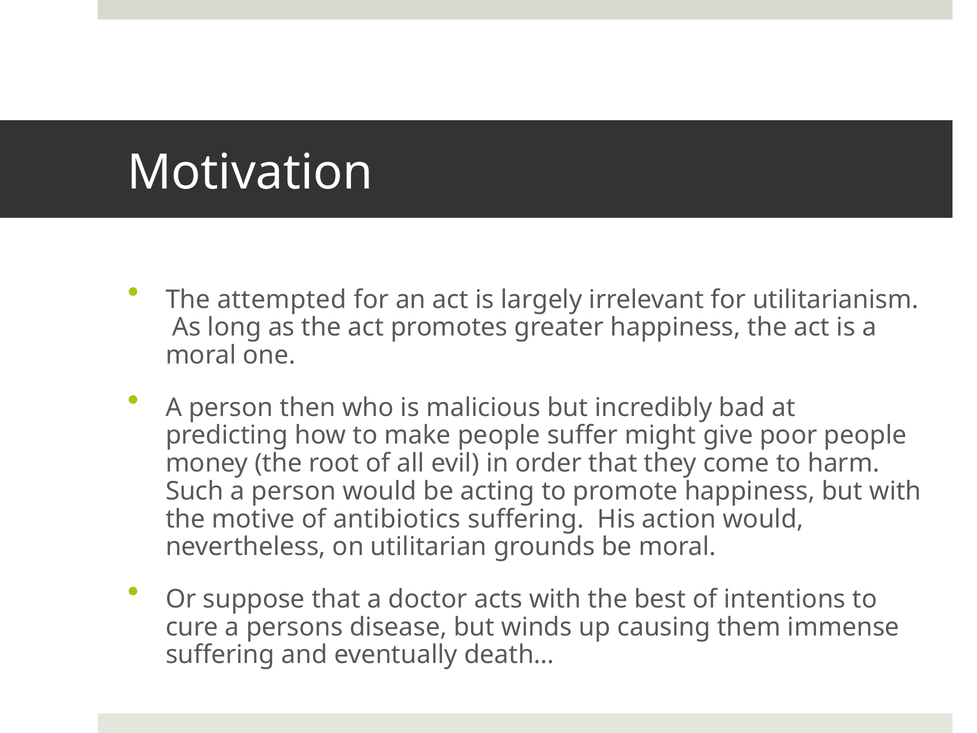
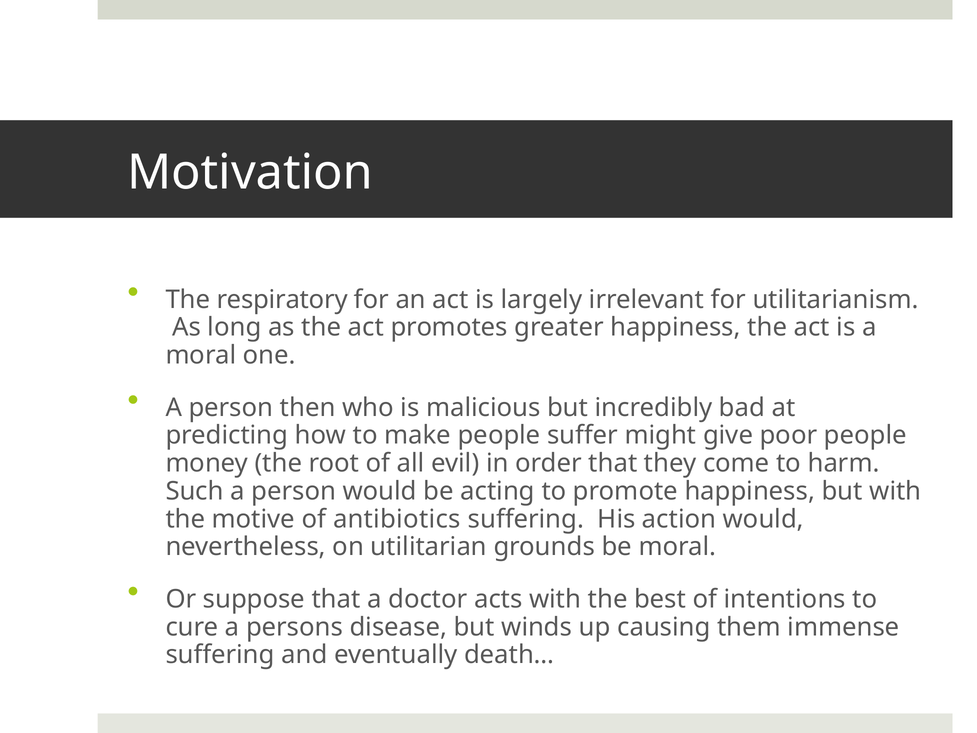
attempted: attempted -> respiratory (282, 299)
